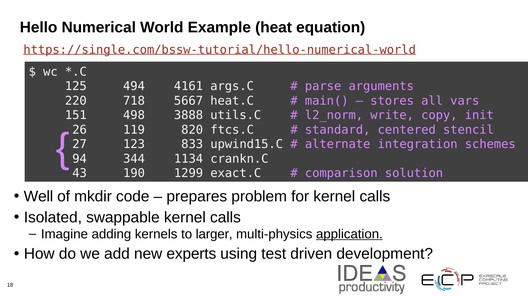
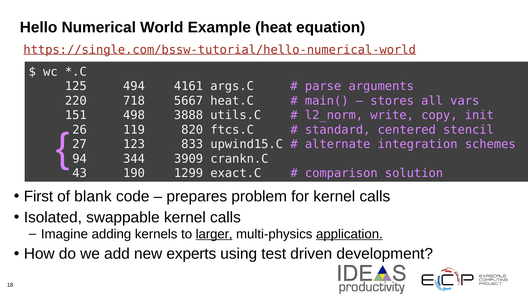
1134: 1134 -> 3909 (189, 159)
Well: Well -> First (38, 196)
mkdir: mkdir -> blank (93, 196)
larger underline: none -> present (214, 234)
